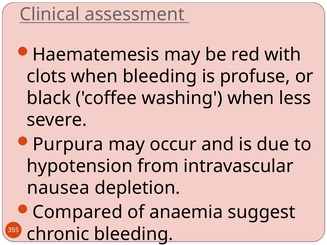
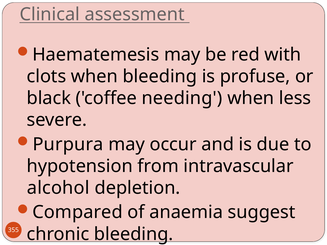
washing: washing -> needing (182, 98)
nausea: nausea -> alcohol (58, 188)
